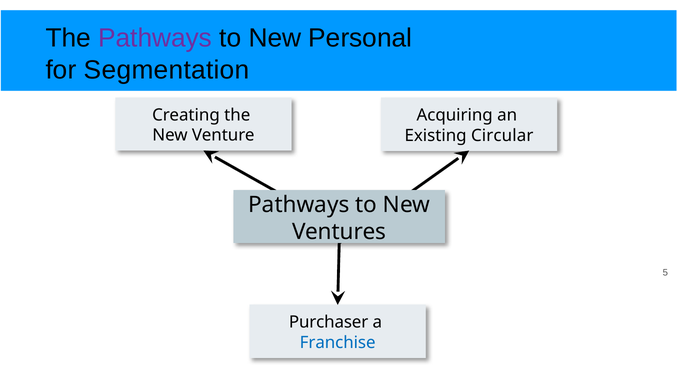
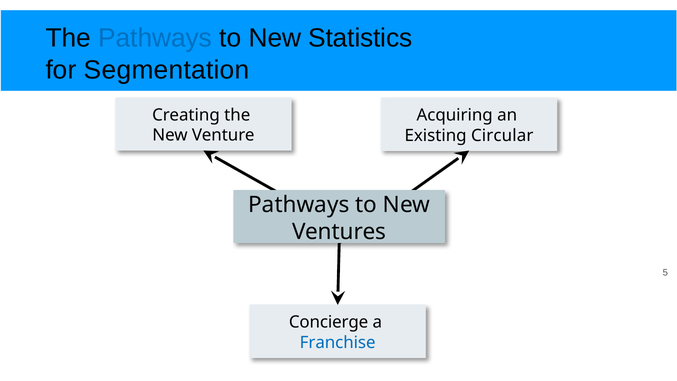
Pathways colour: purple -> blue (155, 38)
Personal: Personal -> Statistics (360, 38)
Purchaser: Purchaser -> Concierge (329, 322)
